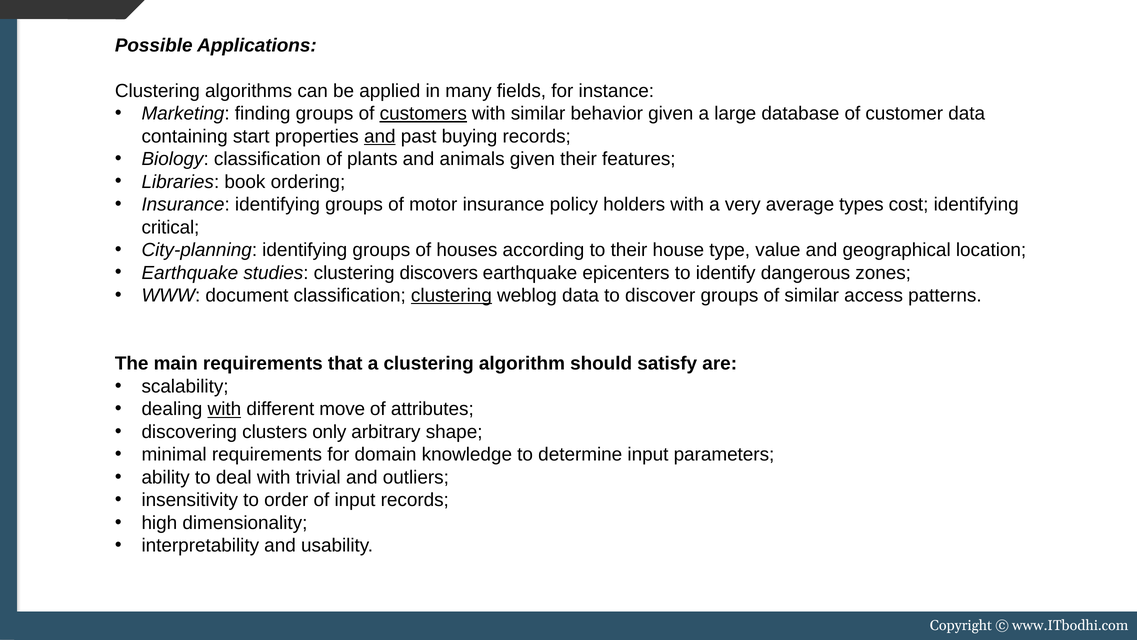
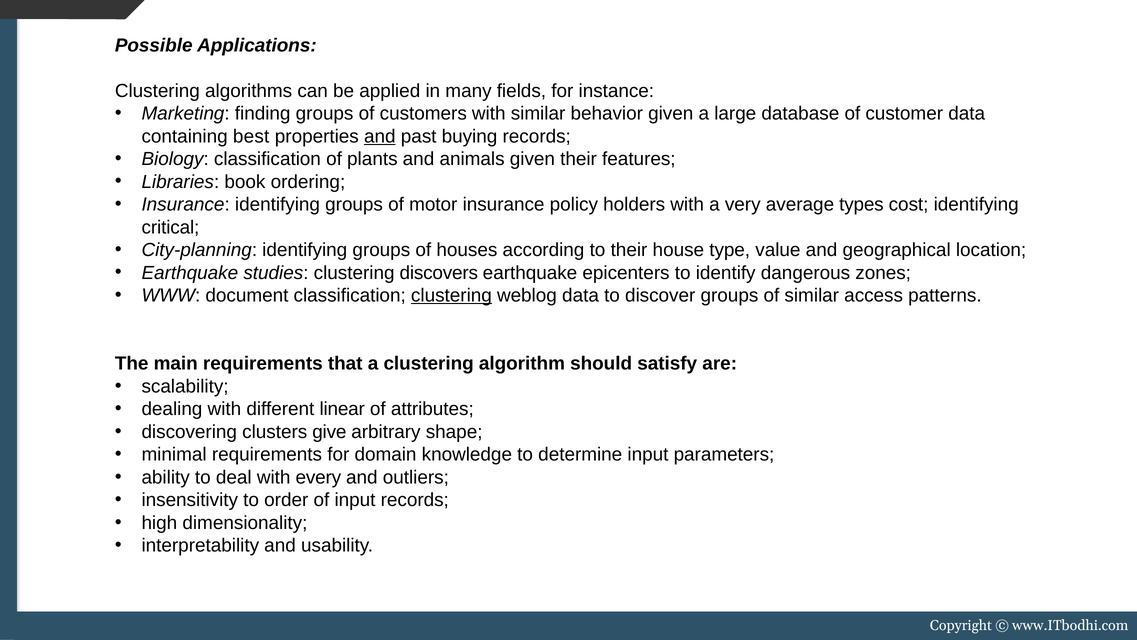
customers underline: present -> none (423, 113)
start: start -> best (251, 136)
with underline: present -> none (224, 409)
move: move -> linear (342, 409)
only: only -> give (329, 432)
trivial: trivial -> every (318, 477)
